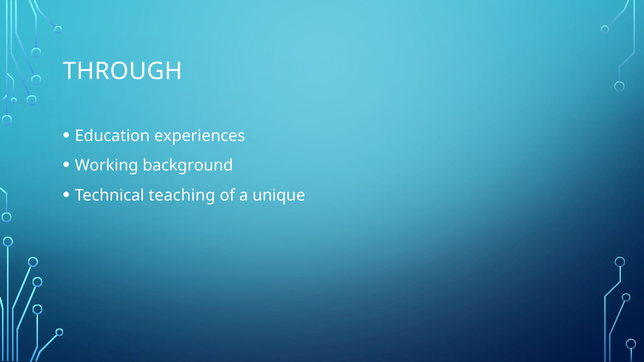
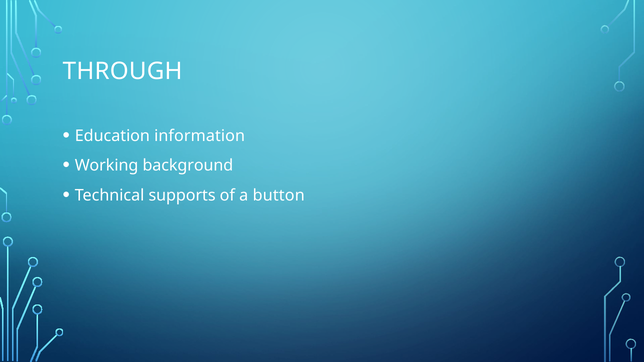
experiences: experiences -> information (200, 136)
teaching: teaching -> supports (182, 196)
unique: unique -> button (279, 196)
